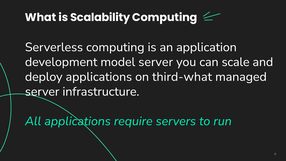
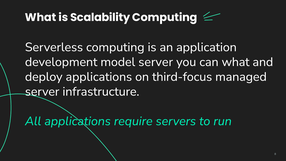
can scale: scale -> what (236, 62)
third-what: third-what -> third-focus (182, 77)
